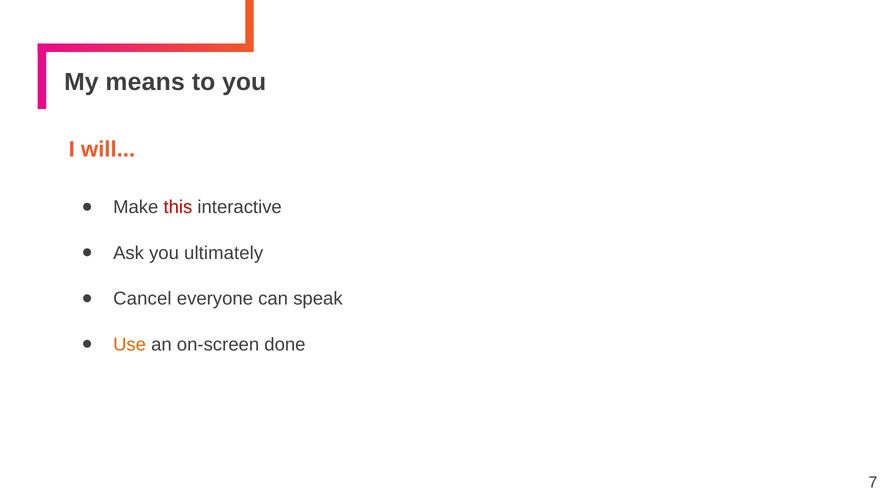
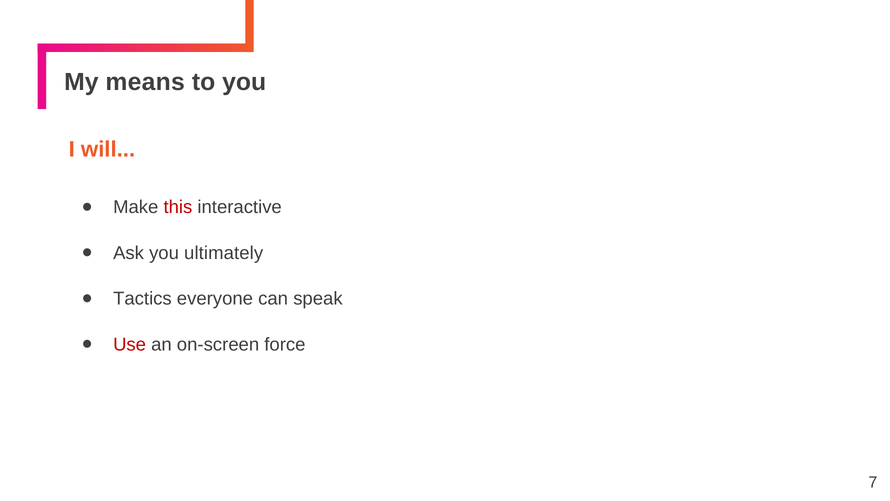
Cancel: Cancel -> Tactics (142, 298)
Use colour: orange -> red (130, 344)
done: done -> force (285, 344)
